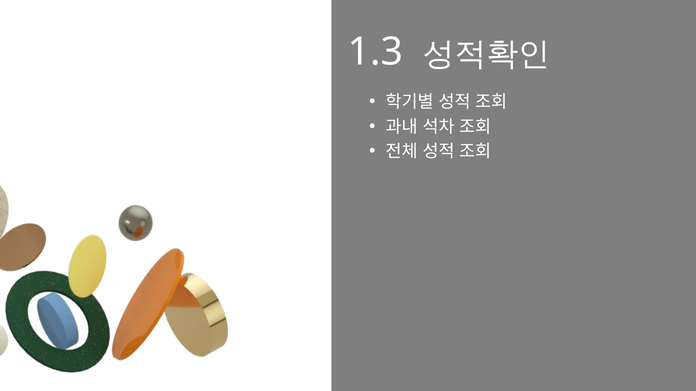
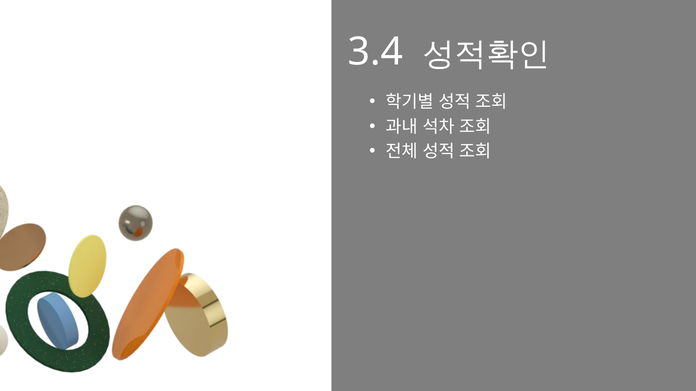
1.3: 1.3 -> 3.4 (376, 52)
